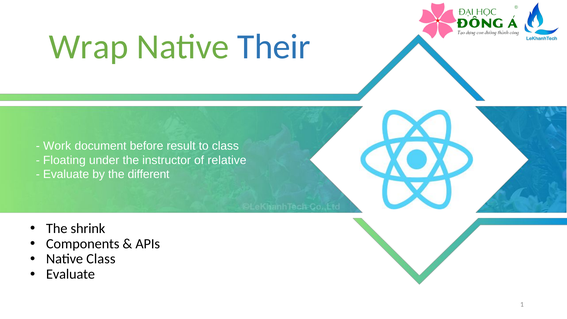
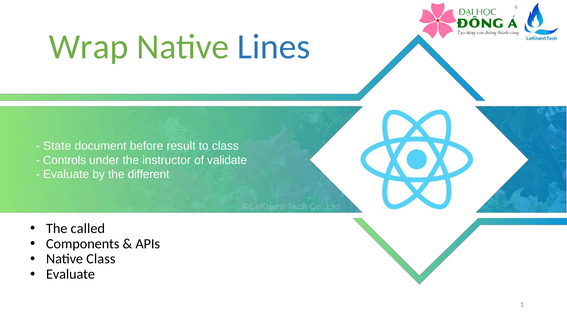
Their: Their -> Lines (274, 47)
Work: Work -> State (57, 146)
Floating: Floating -> Controls (64, 160)
relative: relative -> validate (227, 160)
shrink: shrink -> called (88, 228)
